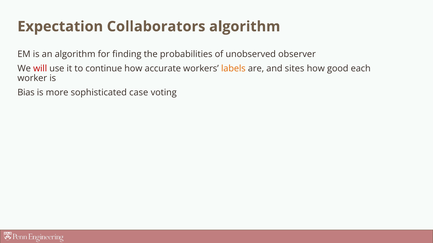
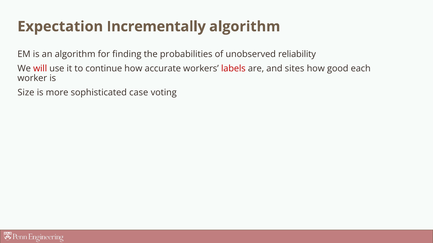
Collaborators: Collaborators -> Incrementally (156, 27)
observer: observer -> reliability (297, 54)
labels colour: orange -> red (233, 69)
Bias: Bias -> Size (26, 93)
